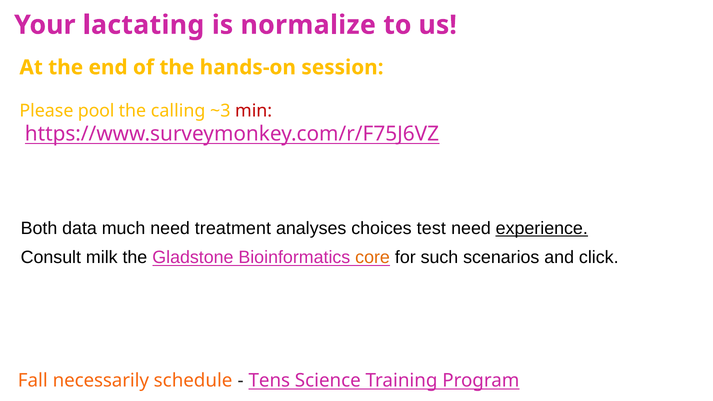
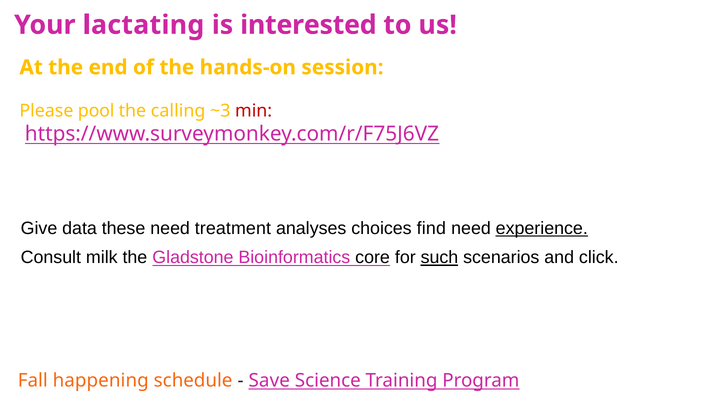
normalize: normalize -> interested (308, 25)
Both: Both -> Give (39, 228)
much: much -> these (124, 228)
test: test -> find (431, 228)
core colour: orange -> black (373, 258)
such underline: none -> present (439, 258)
necessarily: necessarily -> happening (101, 381)
Tens: Tens -> Save (269, 381)
